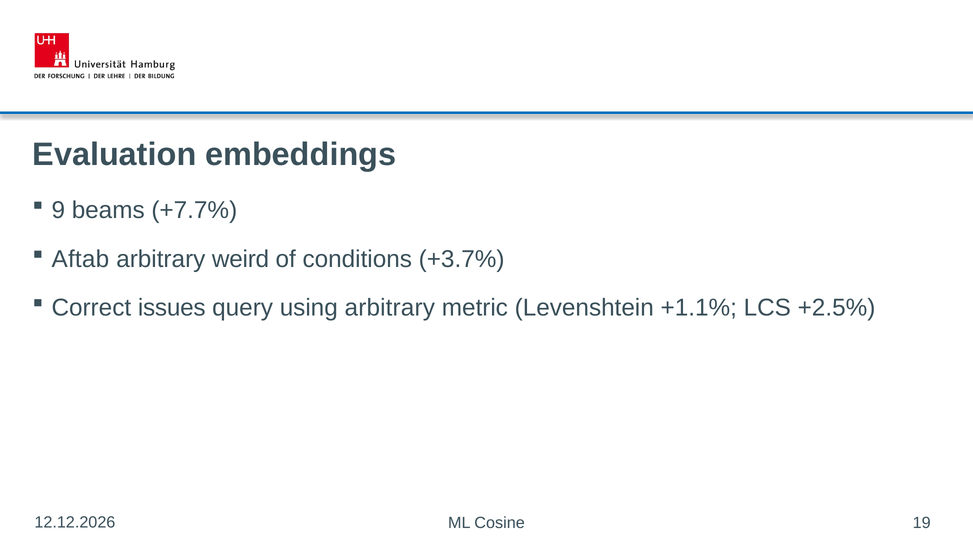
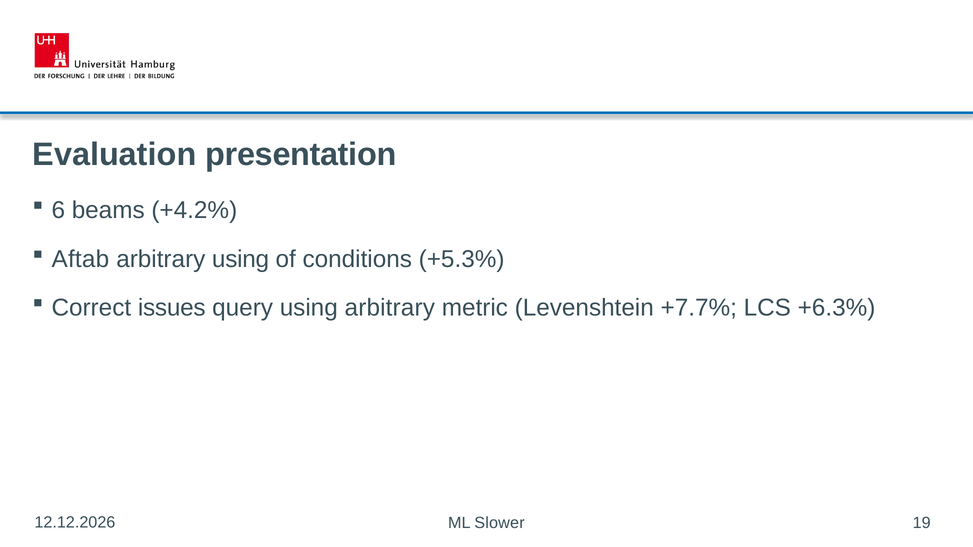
embeddings: embeddings -> presentation (301, 155)
9: 9 -> 6 (58, 210)
+7.7%: +7.7% -> +4.2% (194, 210)
arbitrary weird: weird -> using (241, 259)
+3.7%: +3.7% -> +5.3% (462, 259)
+1.1%: +1.1% -> +7.7% (699, 308)
+2.5%: +2.5% -> +6.3% (837, 308)
Cosine: Cosine -> Slower (500, 523)
